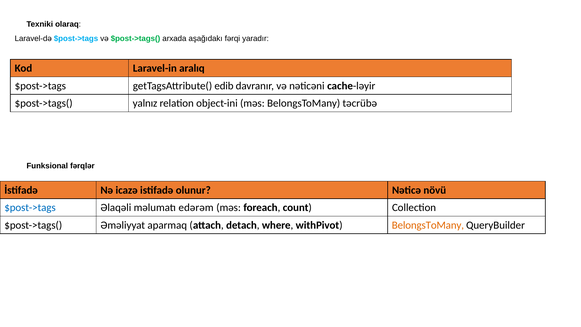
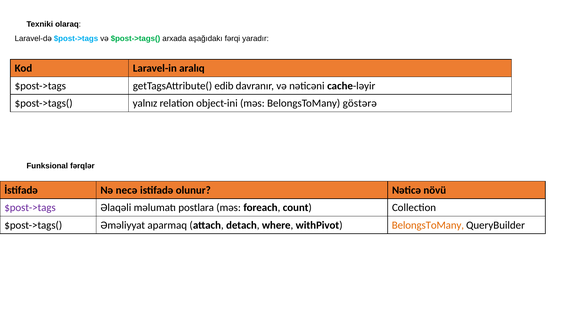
təcrübə: təcrübə -> göstərə (360, 103)
icazə: icazə -> necə (127, 190)
$post->tags colour: blue -> purple (30, 208)
edərəm: edərəm -> postlara (196, 208)
